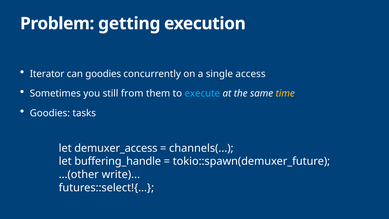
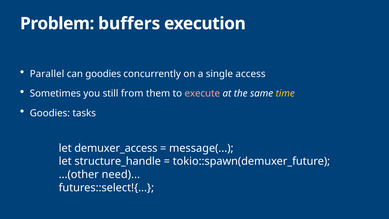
getting: getting -> buffers (129, 24)
Iterator: Iterator -> Parallel (47, 74)
execute colour: light blue -> pink (202, 93)
channels(: channels( -> message( (201, 148)
buffering_handle: buffering_handle -> structure_handle (118, 161)
write: write -> need (121, 174)
